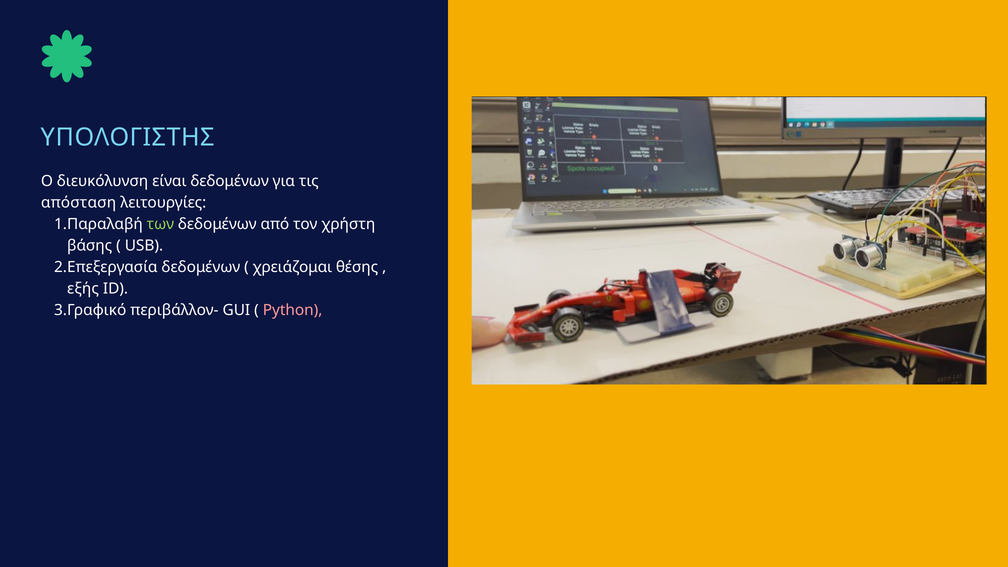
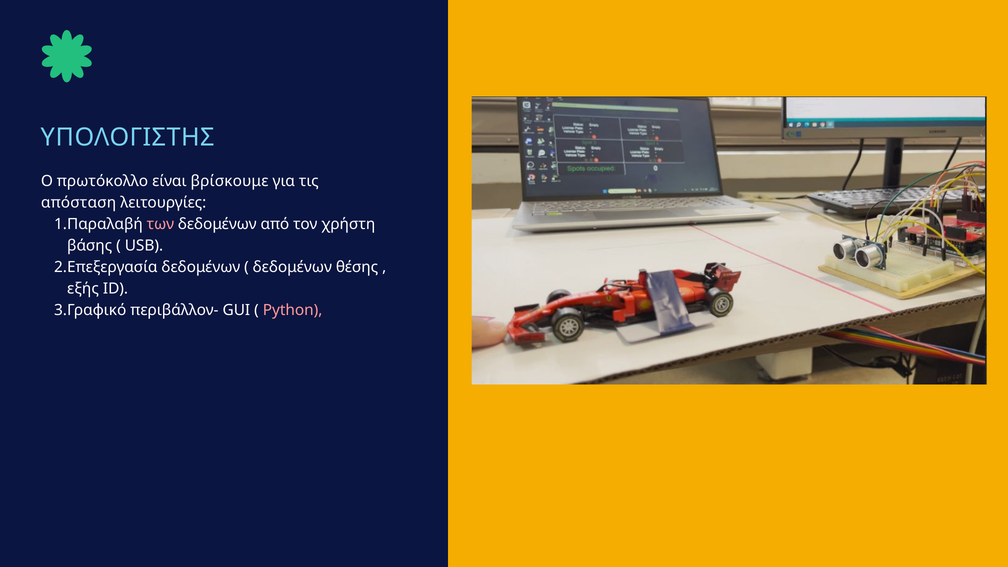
διευκόλυνση: διευκόλυνση -> πρωτόκολλο (103, 181)
είναι δεδομένων: δεδομένων -> βρίσκουμε (230, 181)
των colour: light green -> pink (160, 224)
χρειάζομαι: χρειάζομαι -> δεδομένων (292, 267)
